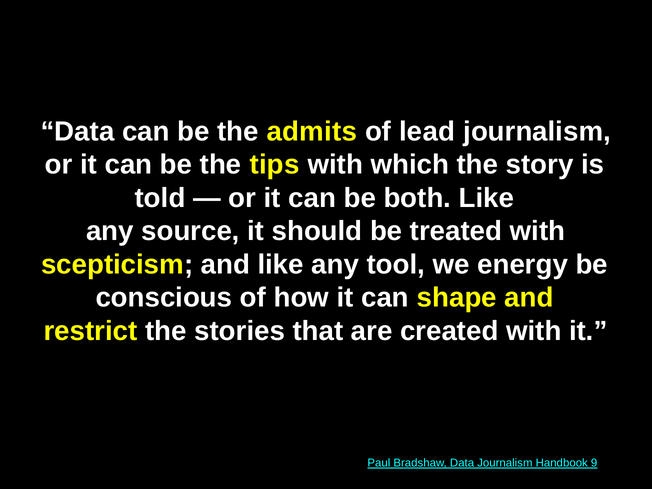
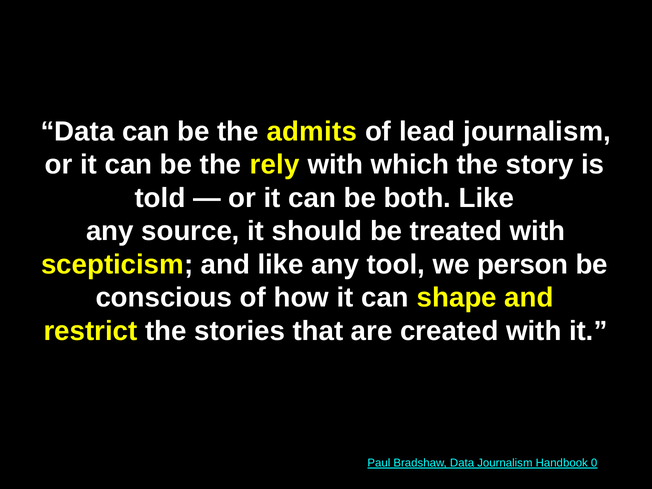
tips: tips -> rely (275, 165)
energy: energy -> person (523, 265)
9: 9 -> 0 (594, 463)
